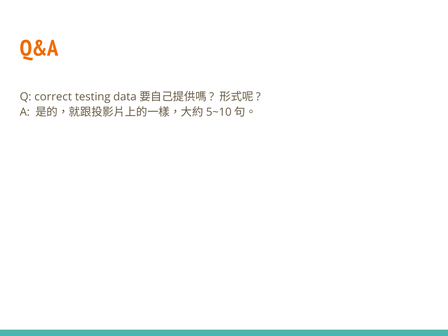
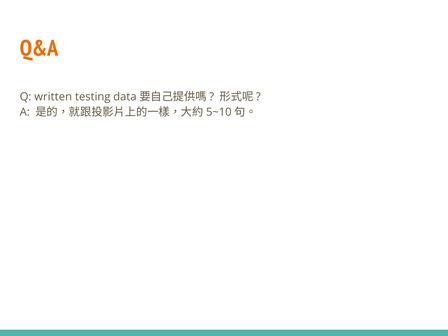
correct: correct -> written (53, 97)
